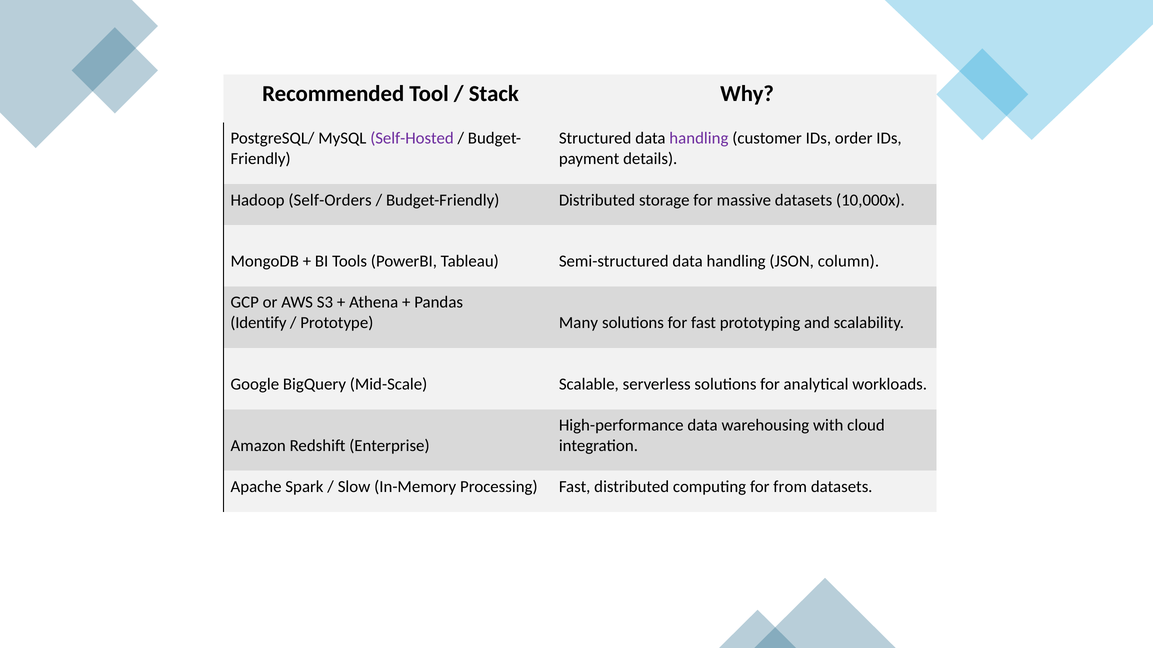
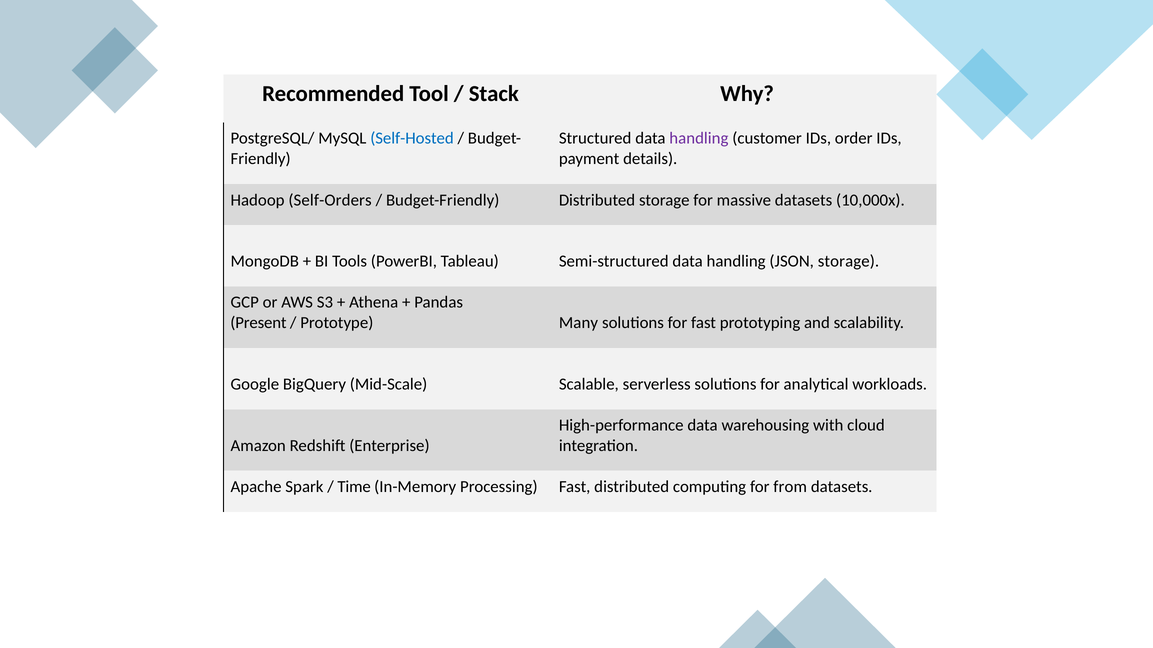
Self-Hosted colour: purple -> blue (412, 138)
JSON column: column -> storage (848, 262)
Identify: Identify -> Present (258, 323)
Slow: Slow -> Time (354, 487)
